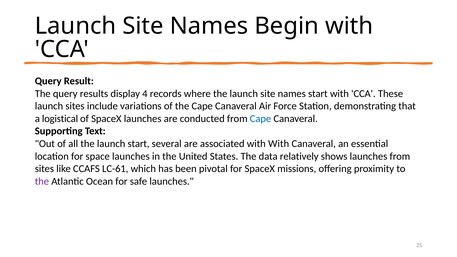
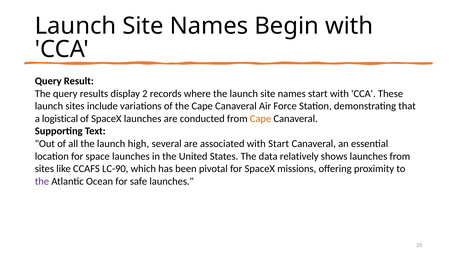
4: 4 -> 2 (145, 94)
Cape colour: blue -> orange (261, 119)
launch start: start -> high (138, 144)
with With: With -> Start (279, 144)
LC-61: LC-61 -> LC-90 (115, 169)
